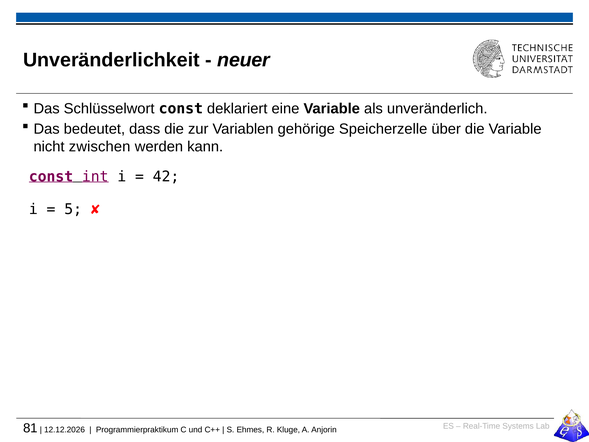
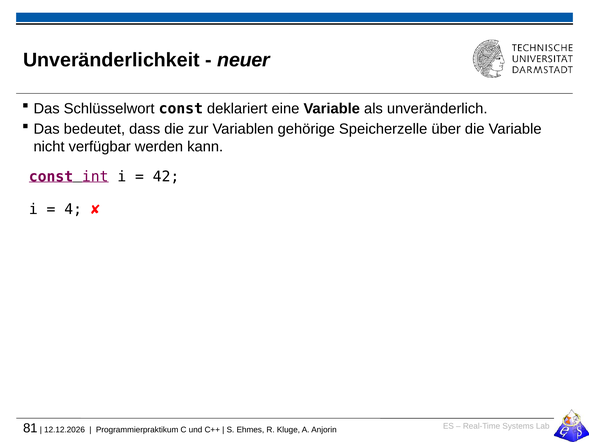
zwischen: zwischen -> verfügbar (100, 147)
5: 5 -> 4 (73, 209)
